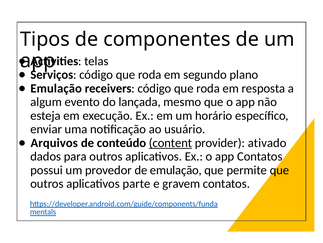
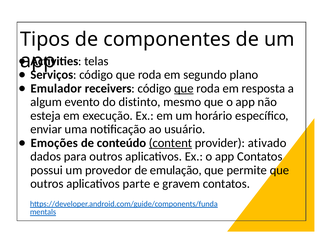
Emulação: Emulação -> Emulador (56, 88)
que underline: none -> present (184, 88)
lançada: lançada -> distinto (140, 102)
Arquivos: Arquivos -> Emoções (54, 142)
